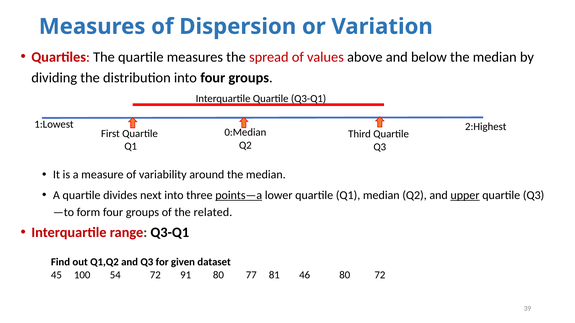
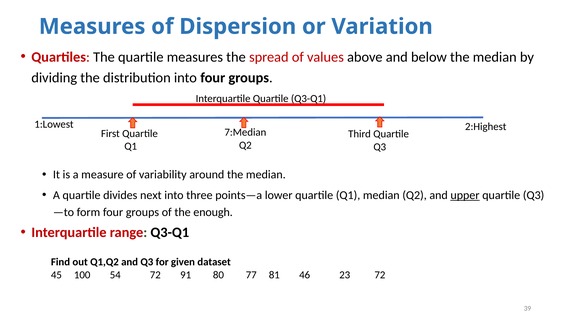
0:Median: 0:Median -> 7:Median (245, 132)
points—a underline: present -> none (239, 195)
related: related -> enough (213, 213)
46 80: 80 -> 23 (345, 275)
